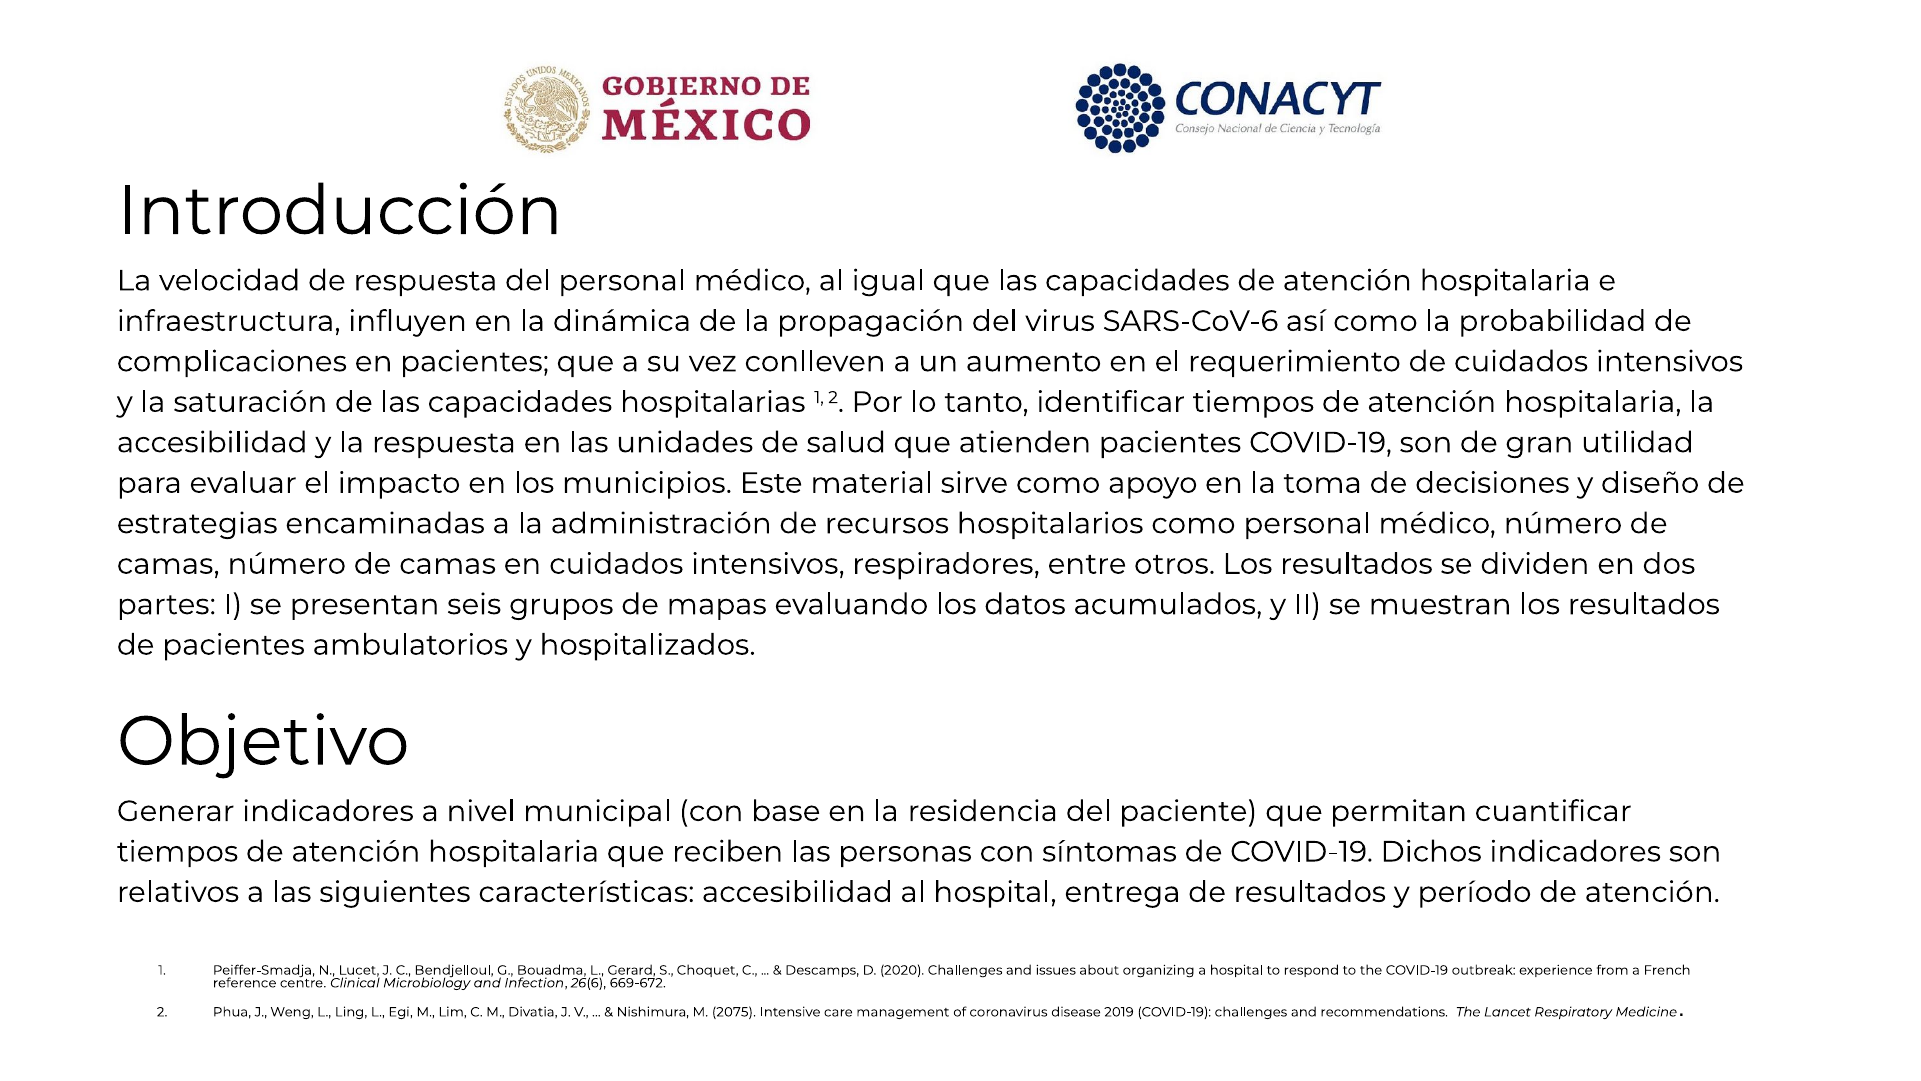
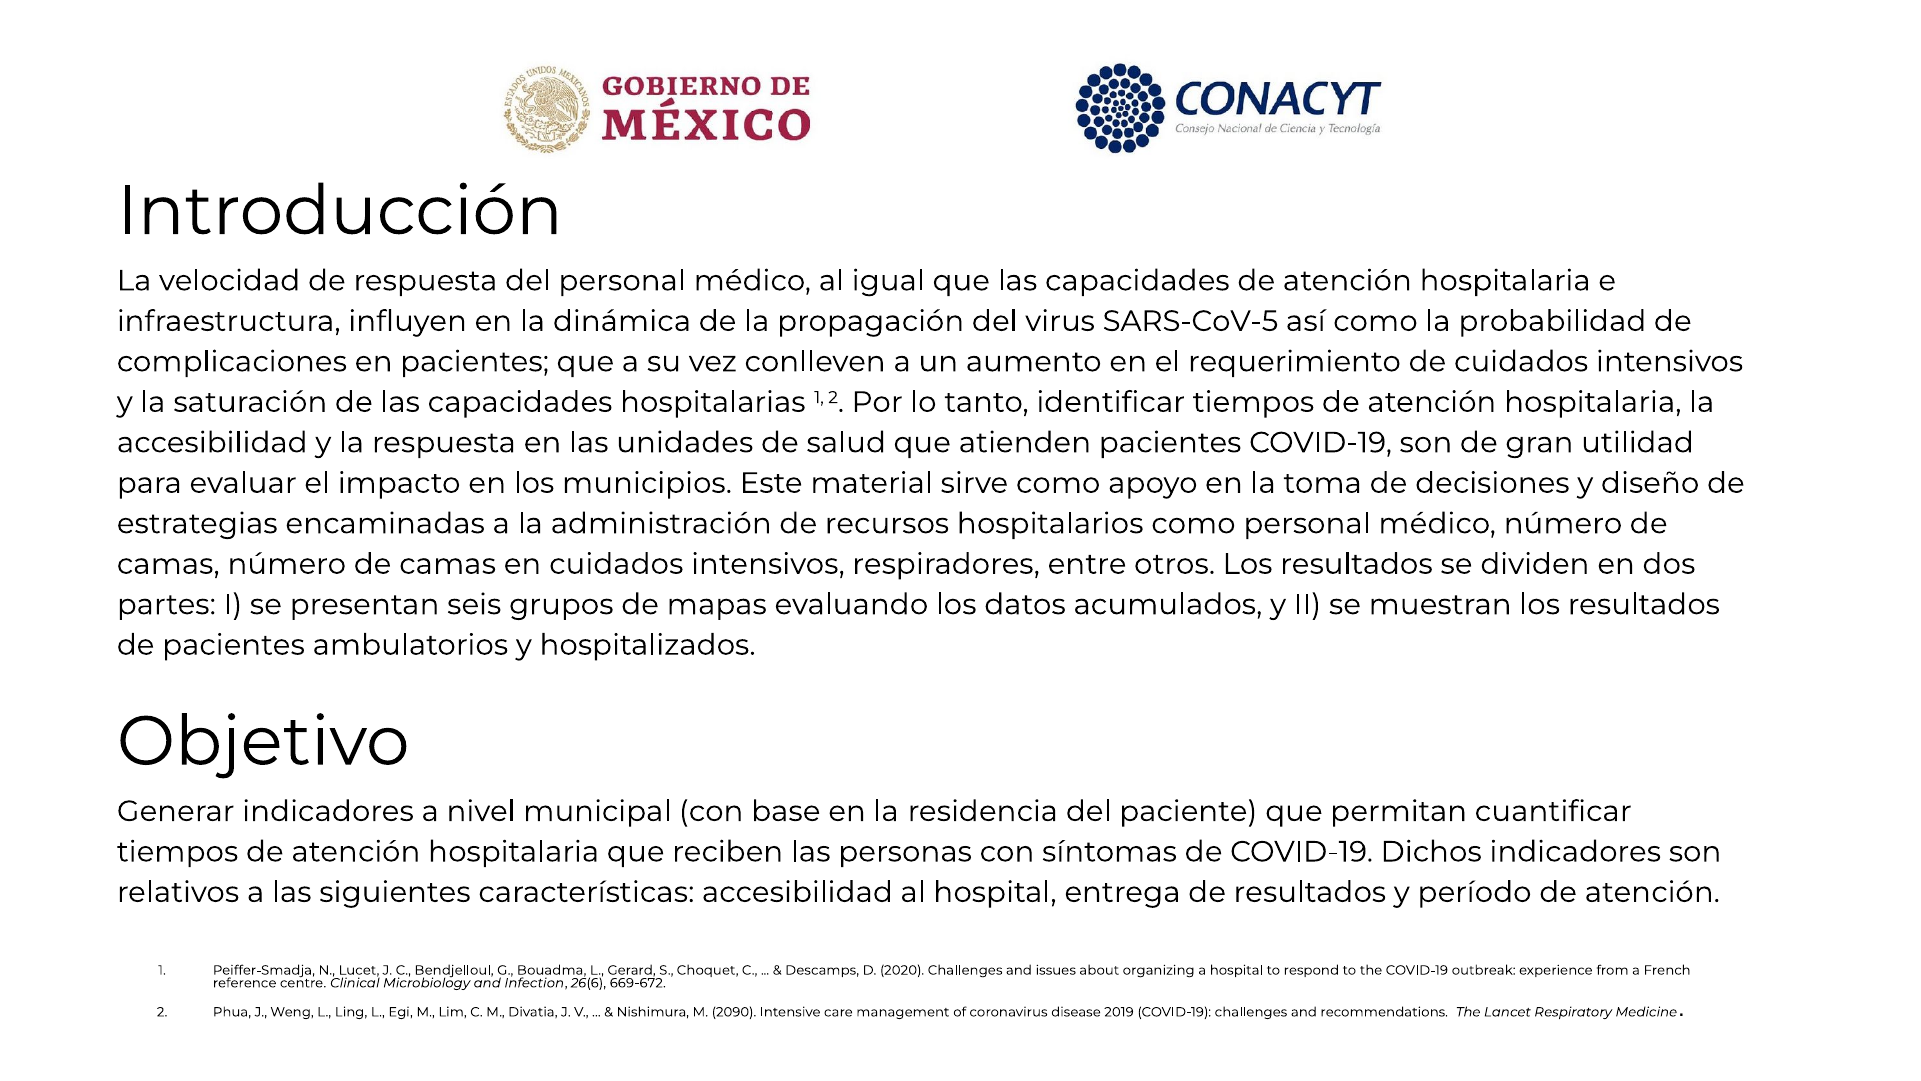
SARS-CoV-6: SARS-CoV-6 -> SARS-CoV-5 (1190, 321)
2075: 2075 -> 2090 (734, 1012)
